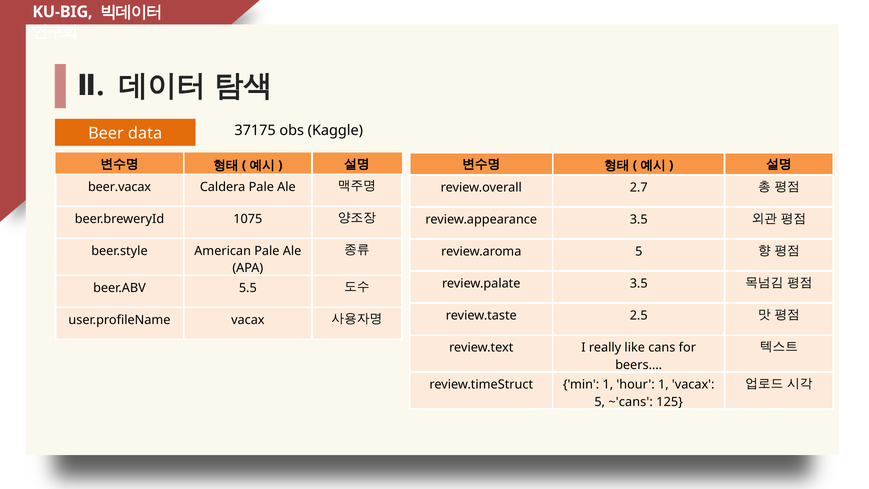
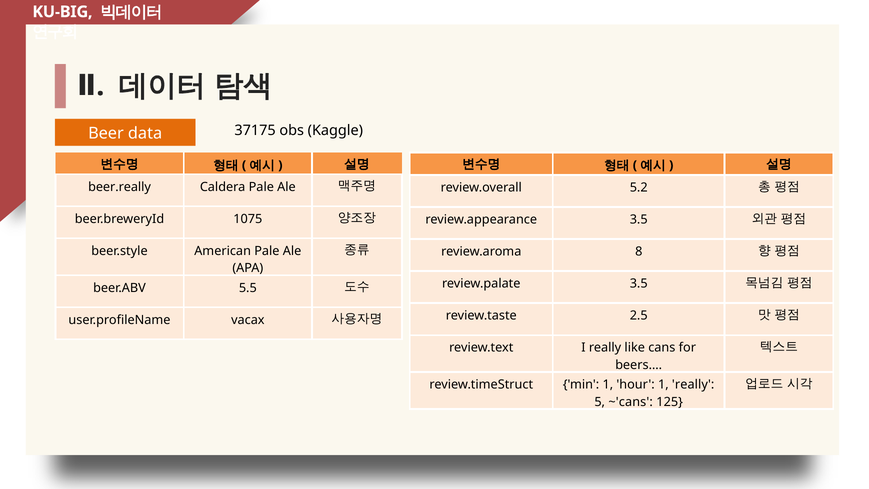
beer.vacax: beer.vacax -> beer.really (120, 187)
2.7: 2.7 -> 5.2 (639, 188)
review.aroma 5: 5 -> 8 (639, 252)
1 vacax: vacax -> really (693, 385)
